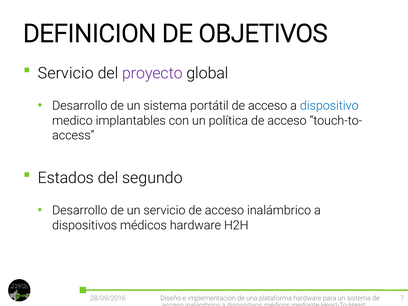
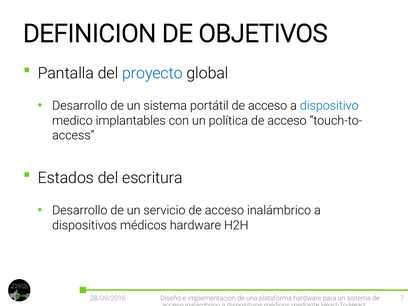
Servicio: Servicio -> Pantalla (66, 73)
proyecto colour: purple -> blue (152, 73)
segundo: segundo -> escritura (152, 178)
